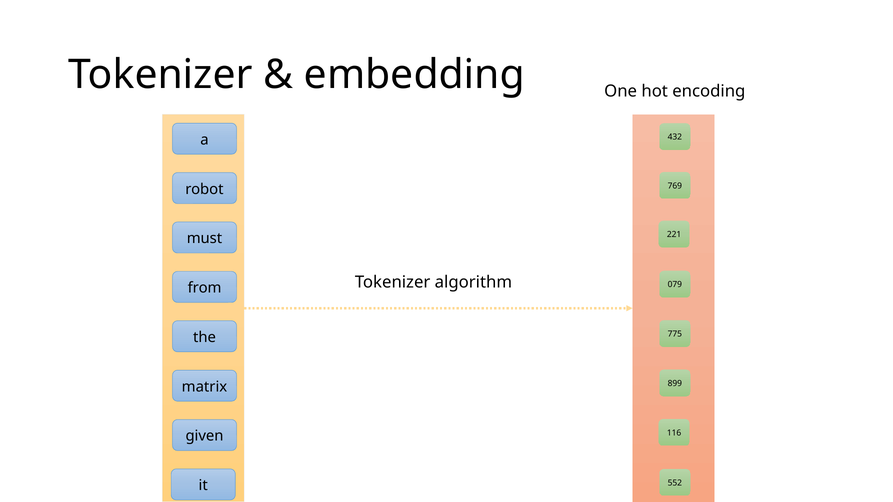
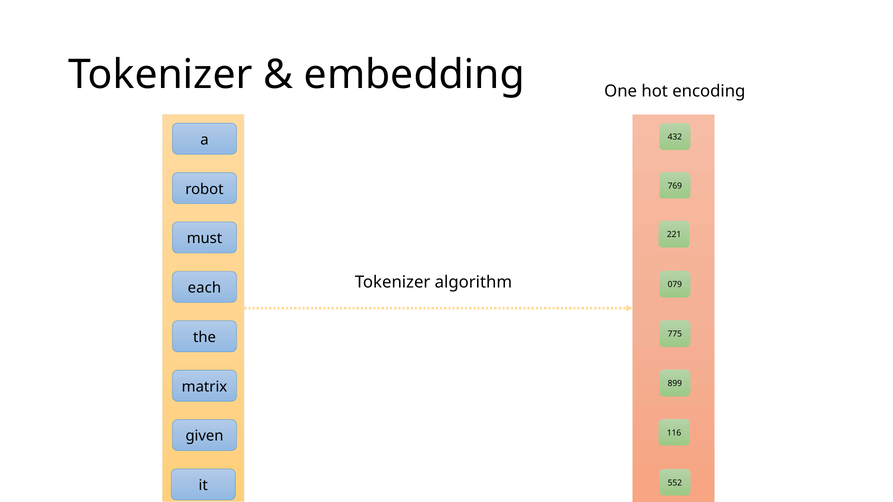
from: from -> each (204, 288)
